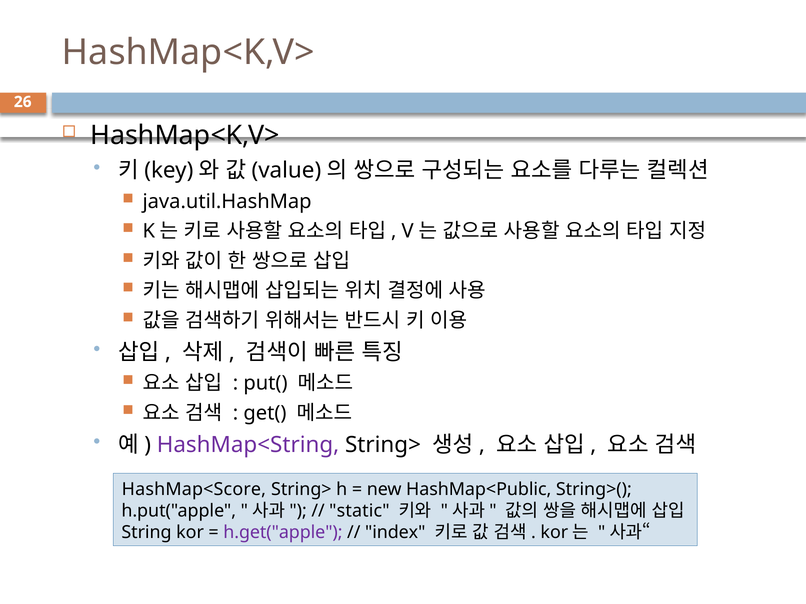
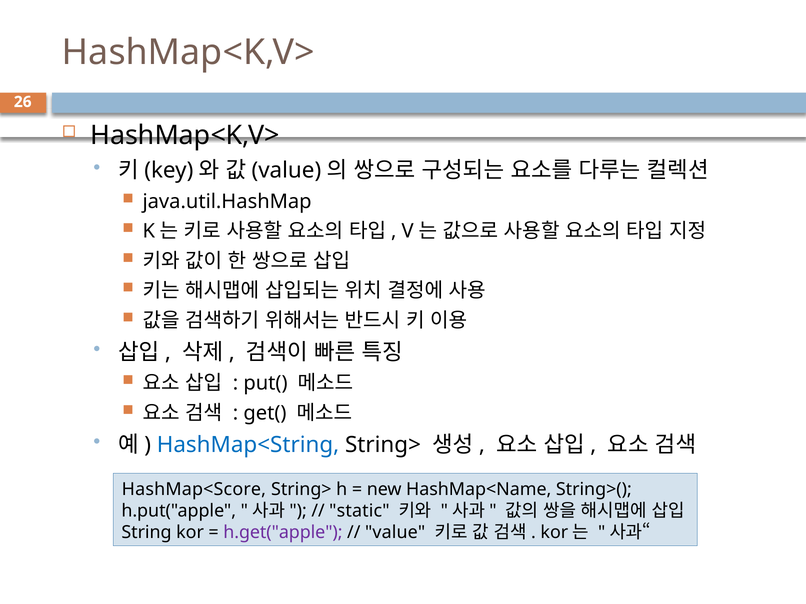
HashMap<String colour: purple -> blue (248, 445)
HashMap<Public: HashMap<Public -> HashMap<Name (479, 490)
index: index -> value (395, 533)
